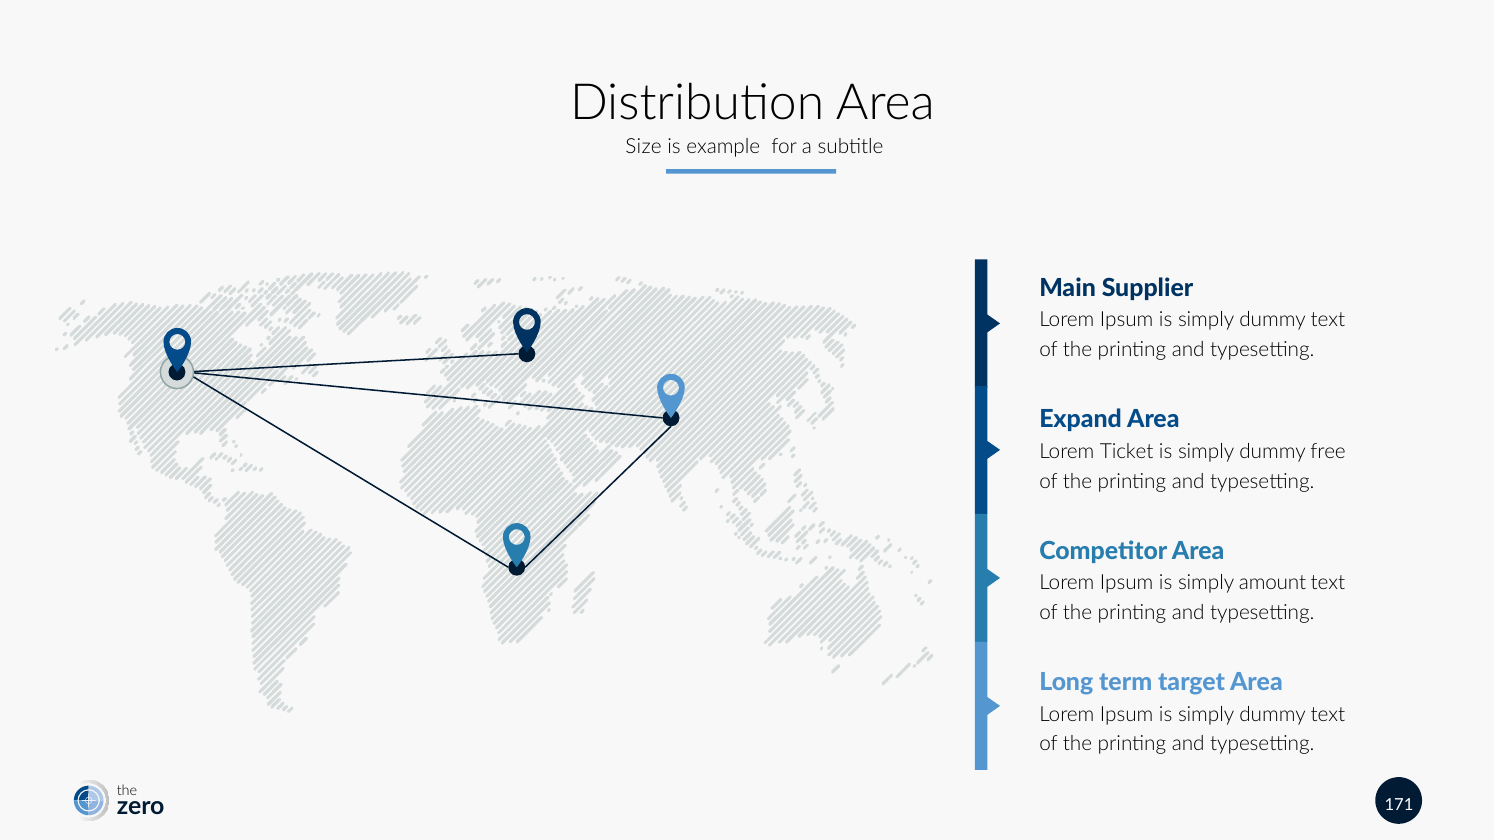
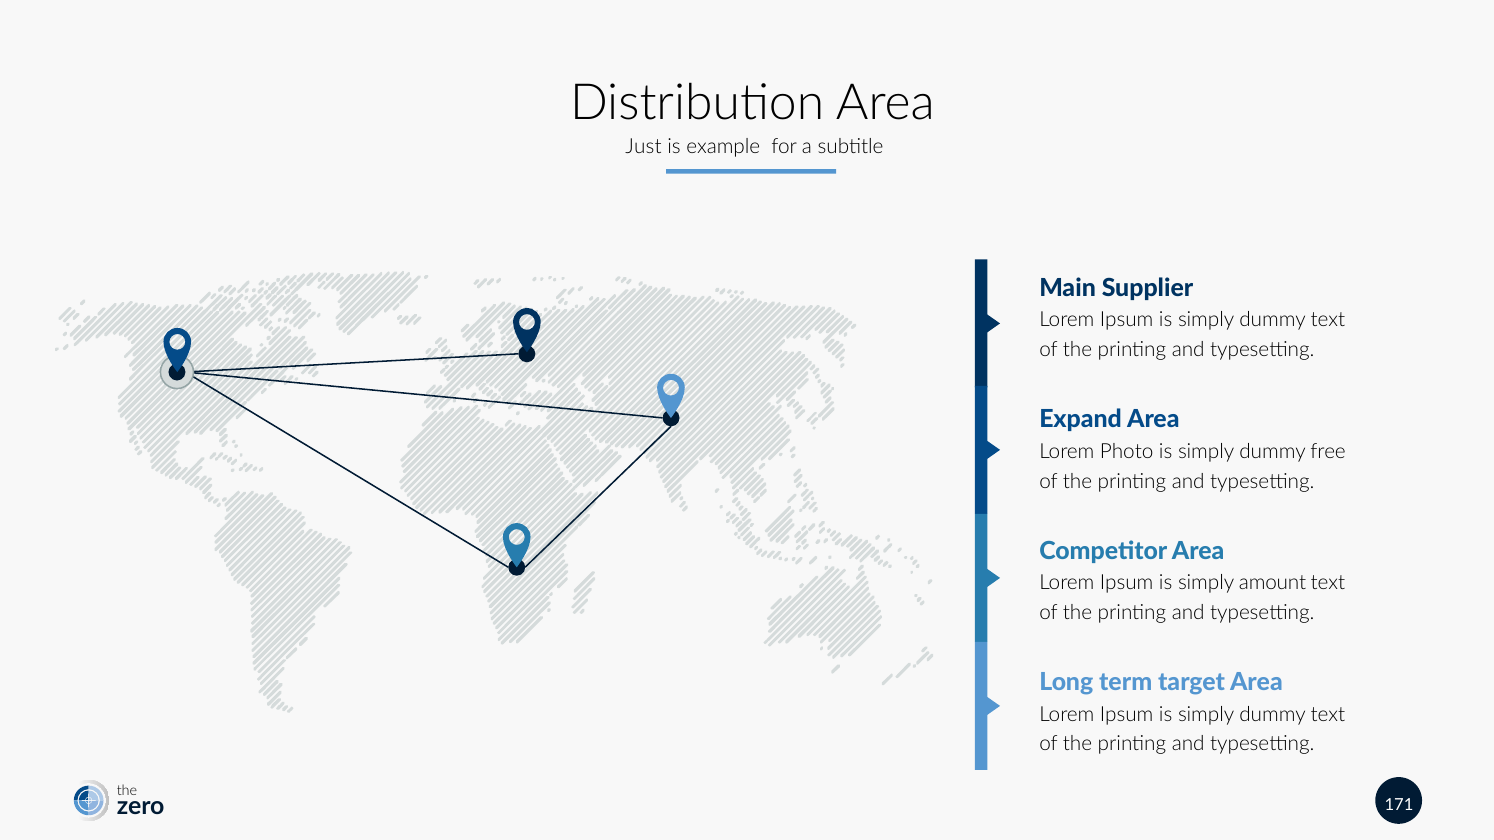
Size: Size -> Just (644, 146)
Ticket: Ticket -> Photo (1127, 452)
